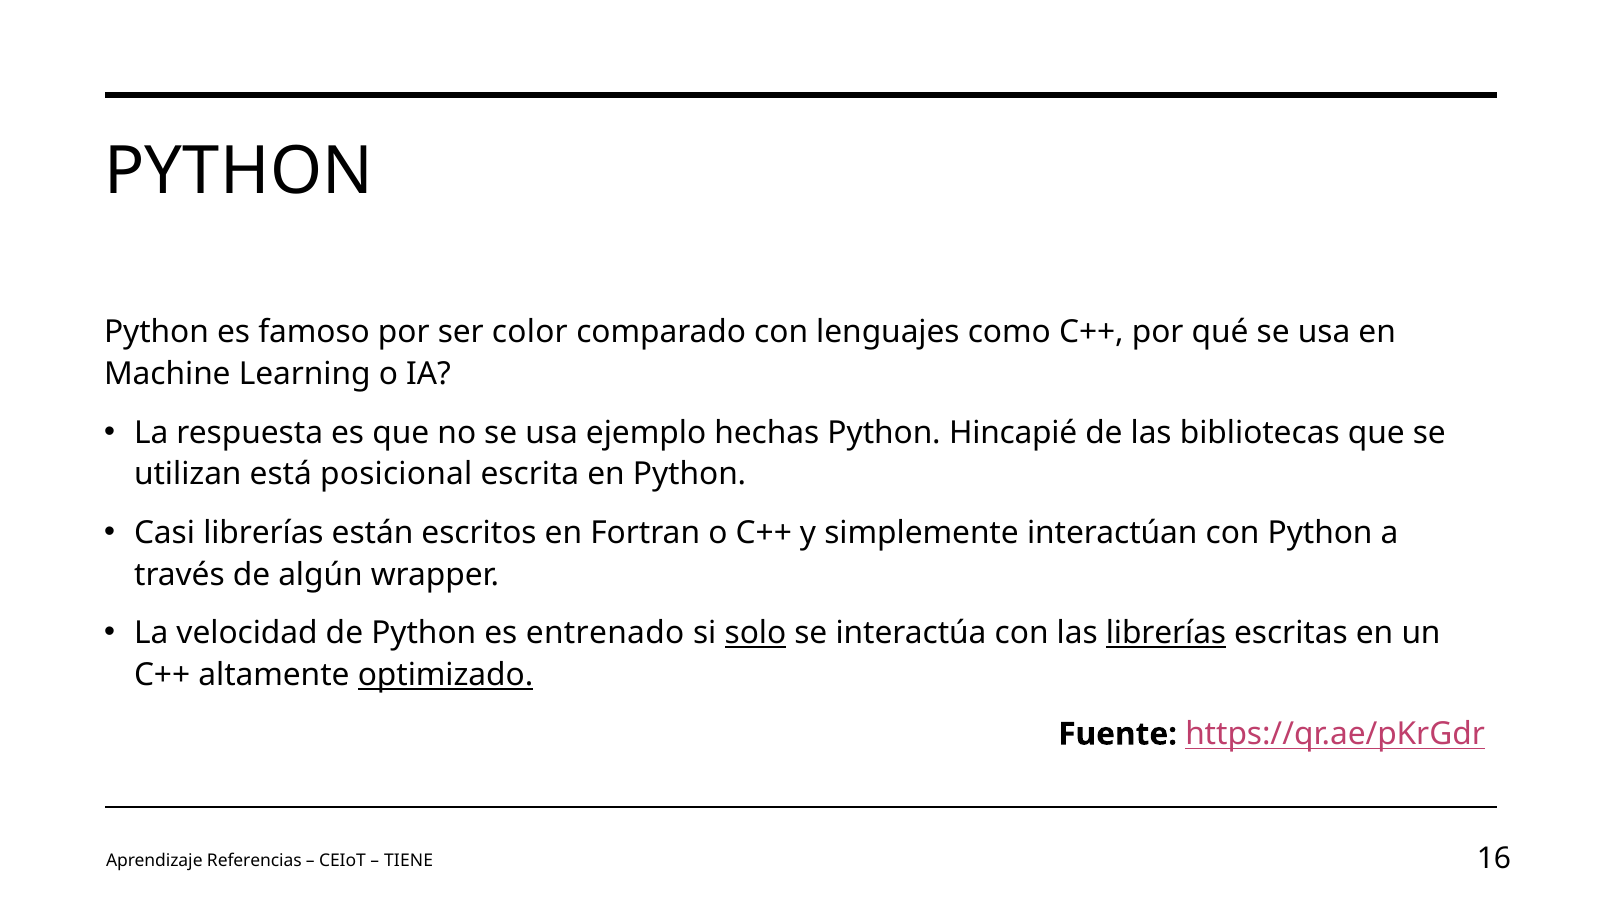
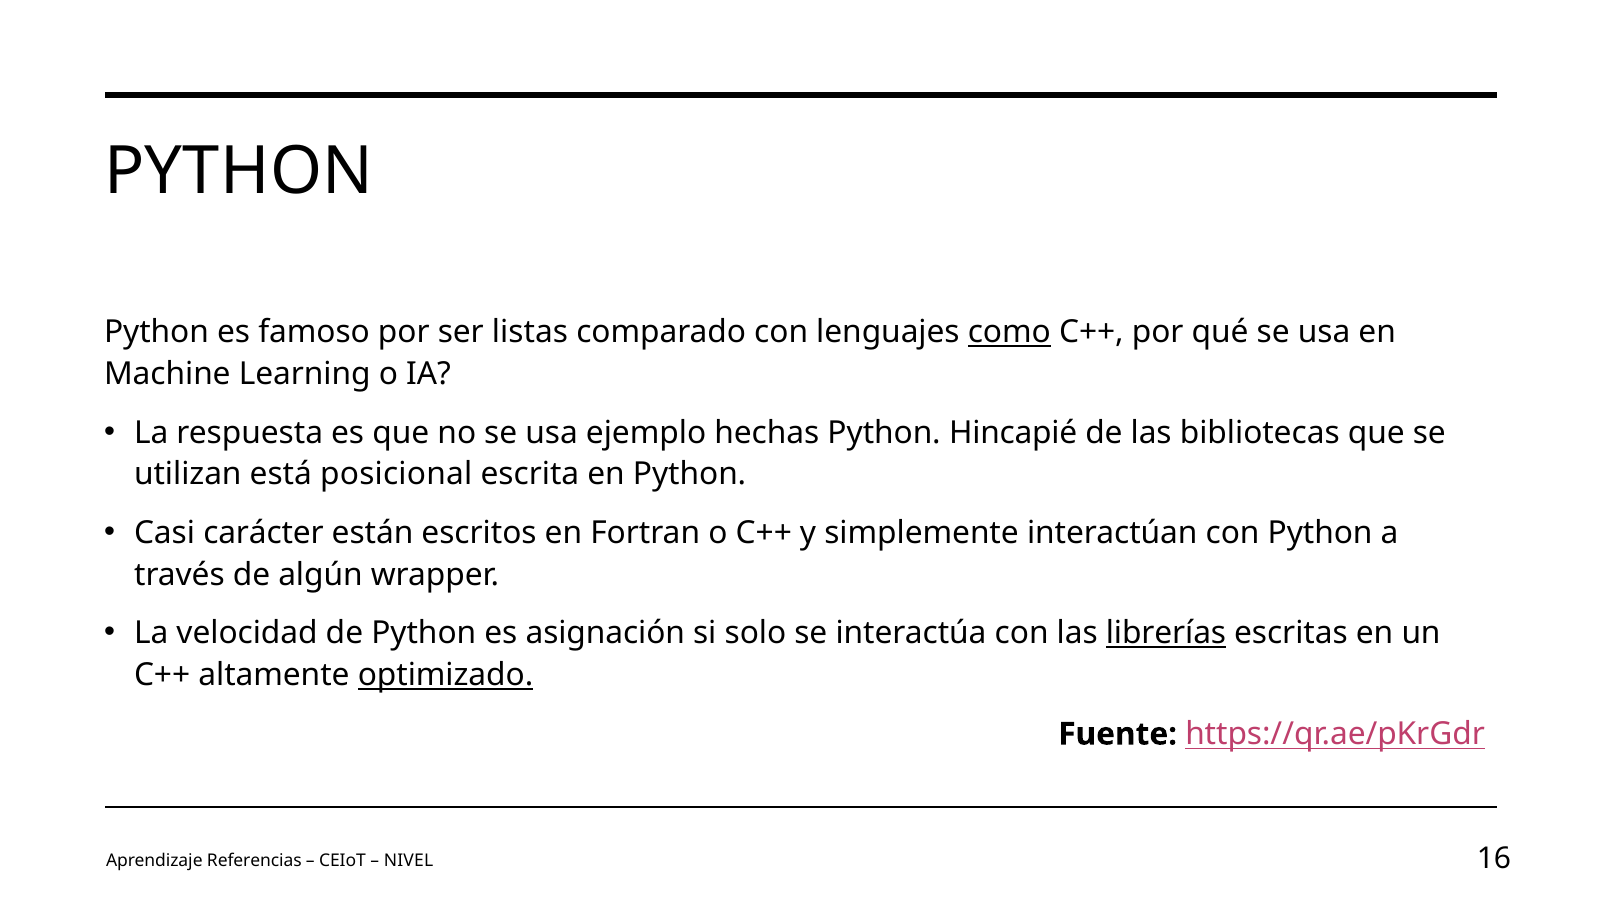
color: color -> listas (530, 332)
como underline: none -> present (1009, 332)
Casi librerías: librerías -> carácter (263, 533)
entrenado: entrenado -> asignación (605, 633)
solo underline: present -> none (755, 633)
TIENE: TIENE -> NIVEL (409, 860)
